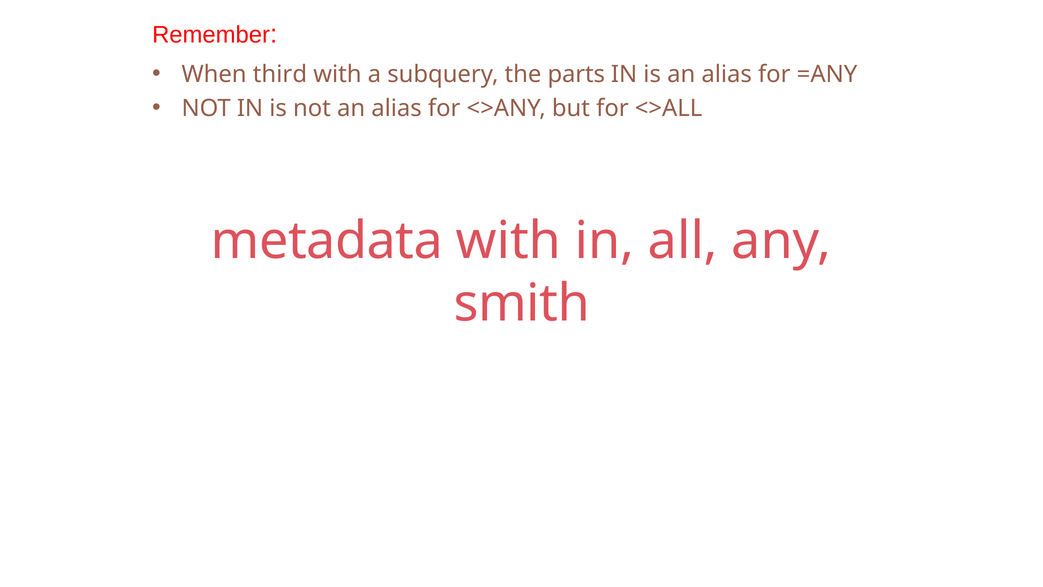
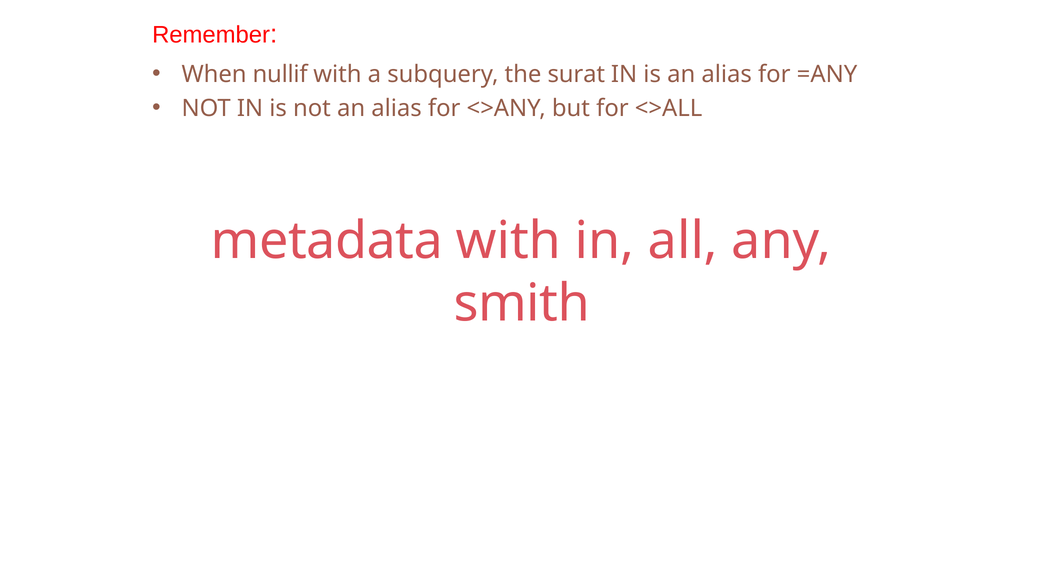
third: third -> nullif (280, 74)
parts: parts -> surat (576, 74)
